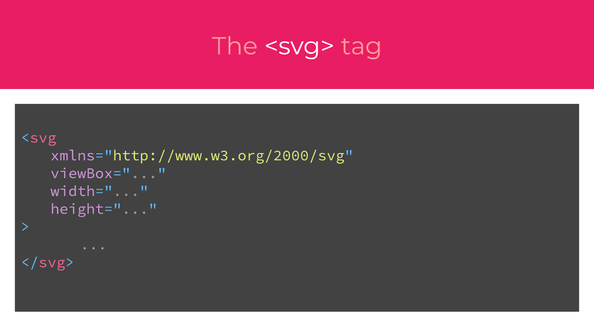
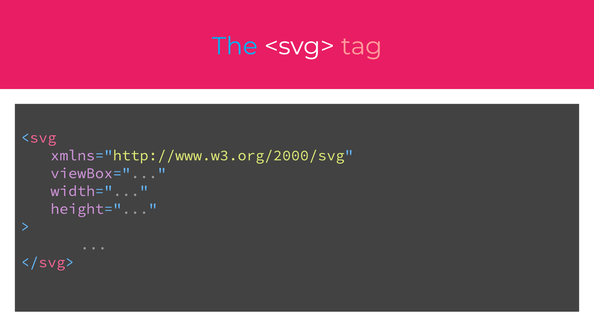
The colour: pink -> light blue (235, 46)
